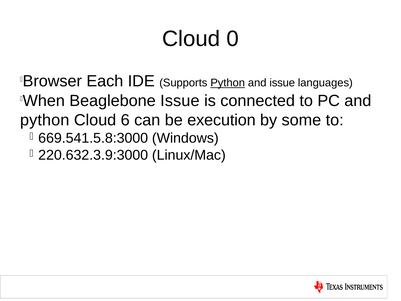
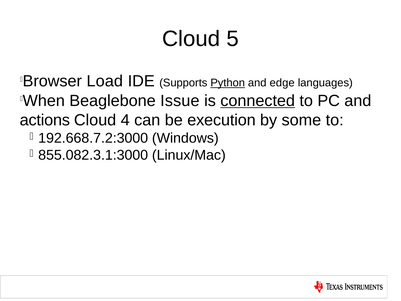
0: 0 -> 5 (233, 39)
Each: Each -> Load (105, 81)
and issue: issue -> edge (282, 83)
connected underline: none -> present (258, 101)
python: python -> actions (45, 120)
6: 6 -> 4 (125, 120)
669.541.5.8:3000: 669.541.5.8:3000 -> 192.668.7.2:3000 (93, 138)
220.632.3.9:3000: 220.632.3.9:3000 -> 855.082.3.1:3000 (93, 155)
